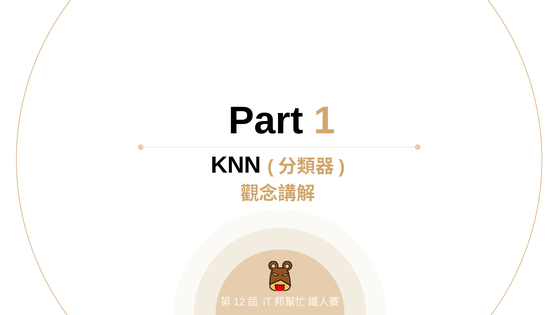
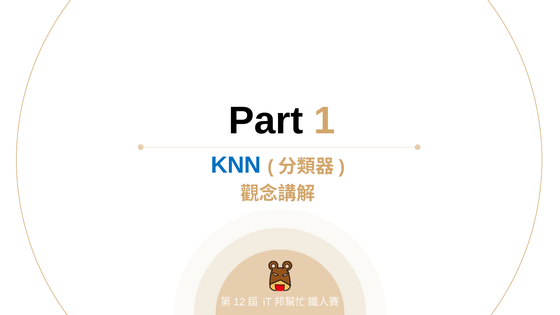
KNN colour: black -> blue (236, 165)
